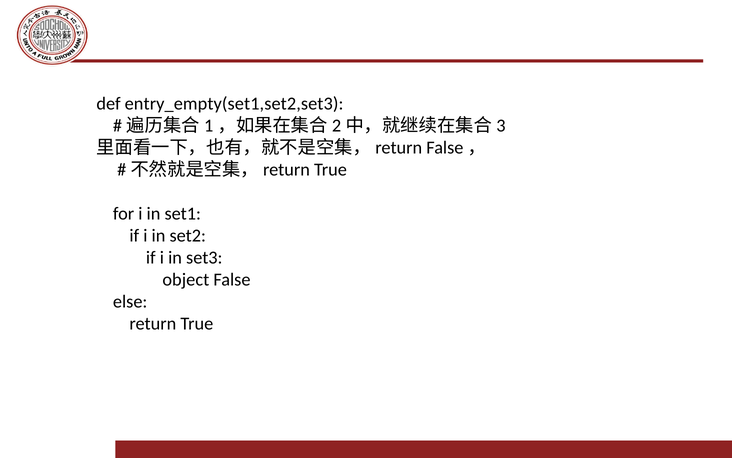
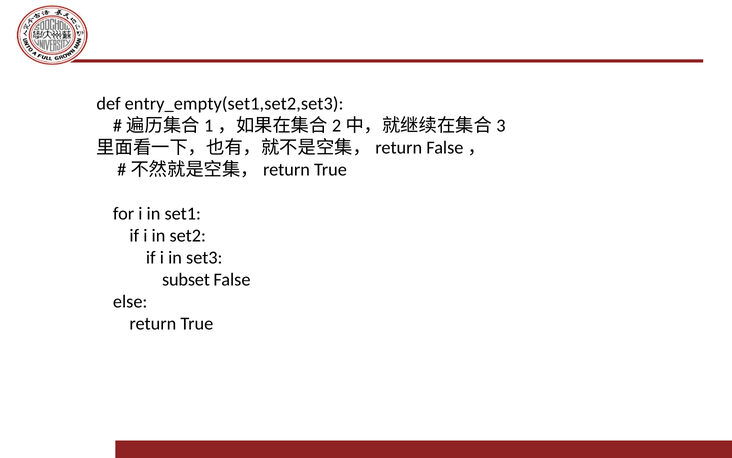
object: object -> subset (186, 279)
